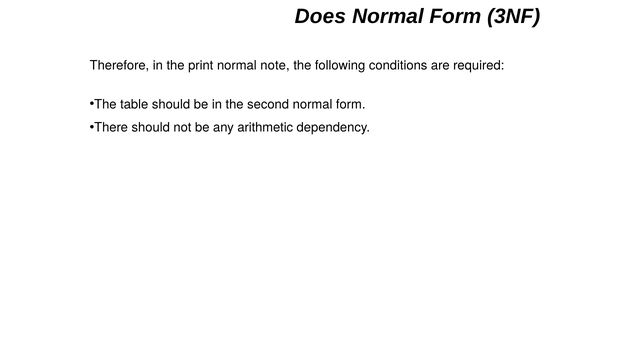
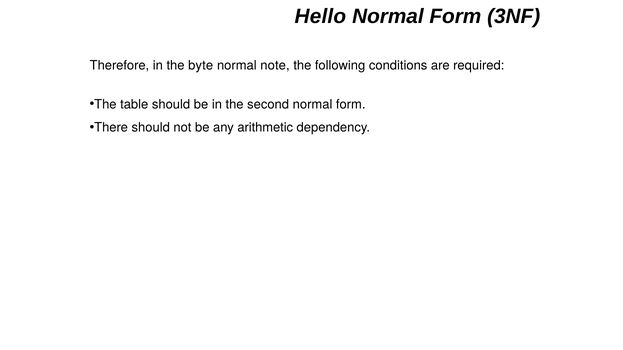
Does: Does -> Hello (320, 16)
print: print -> byte (201, 65)
